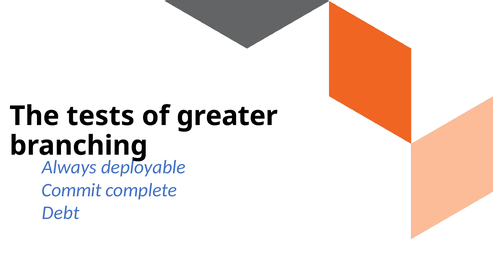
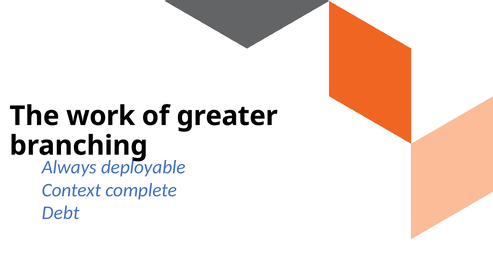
tests: tests -> work (101, 116)
Commit: Commit -> Context (72, 190)
